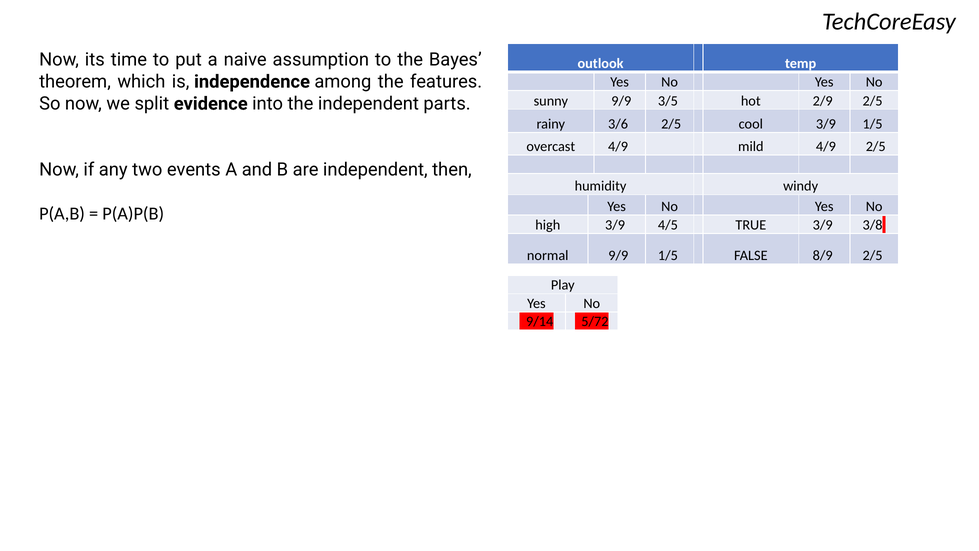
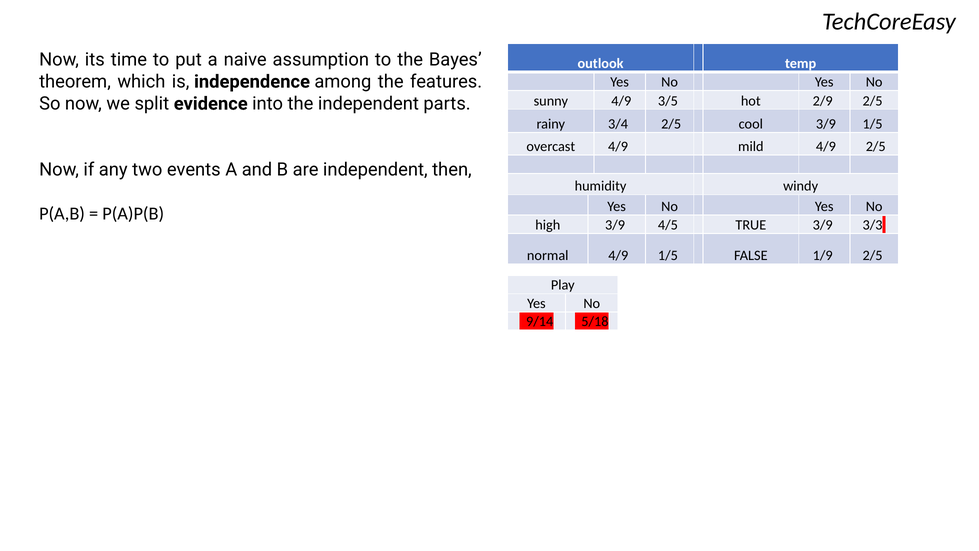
sunny 9/9: 9/9 -> 4/9 (621, 101)
3/6: 3/6 -> 3/4 (618, 124)
3/8: 3/8 -> 3/3 (873, 225)
normal 9/9: 9/9 -> 4/9 (618, 255)
8/9: 8/9 -> 1/9 (823, 255)
5/72: 5/72 -> 5/18 (595, 321)
